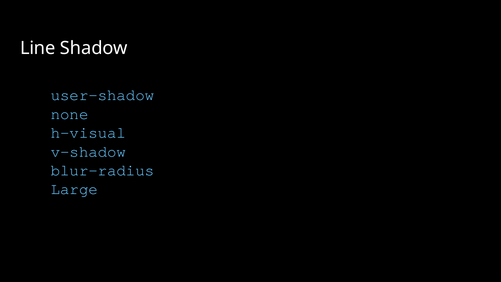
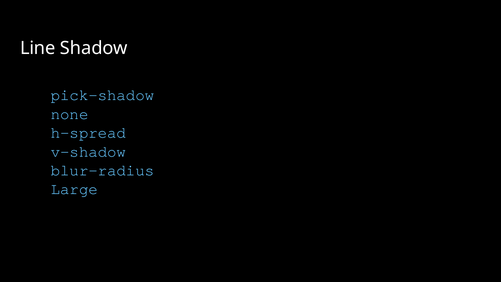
user-shadow: user-shadow -> pick-shadow (103, 95)
h-visual: h-visual -> h-spread (88, 133)
